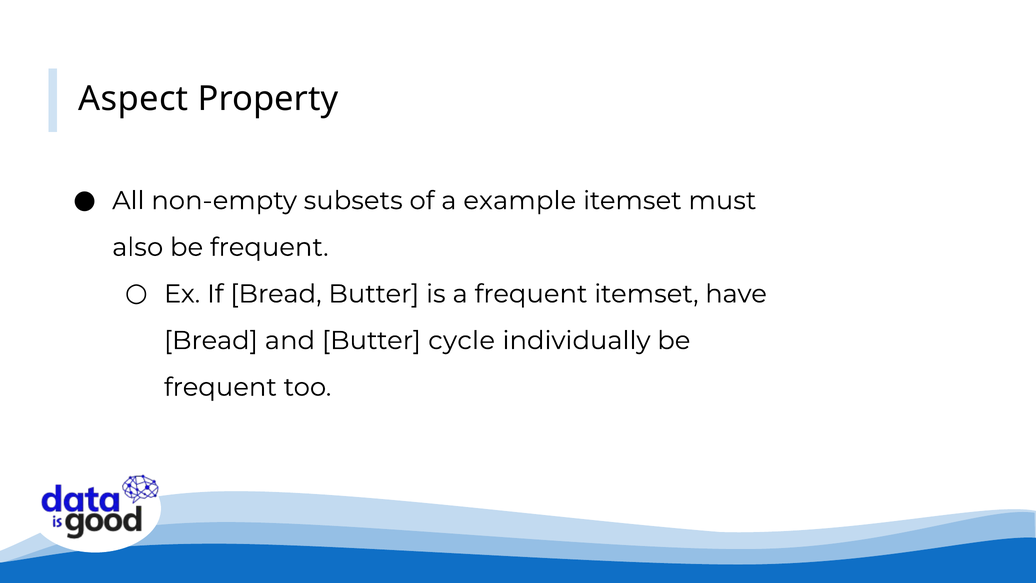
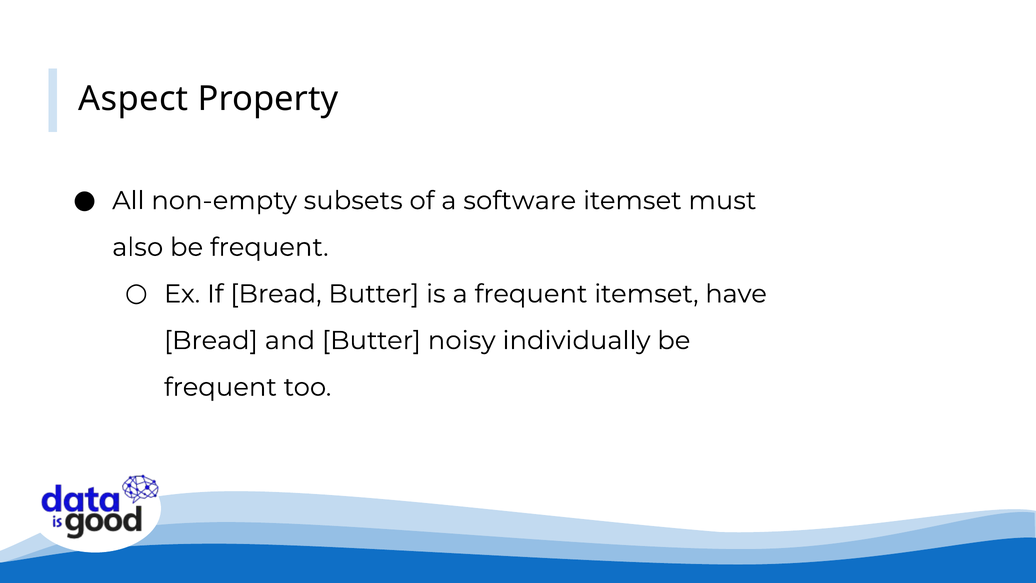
example: example -> software (520, 201)
cycle: cycle -> noisy (462, 340)
